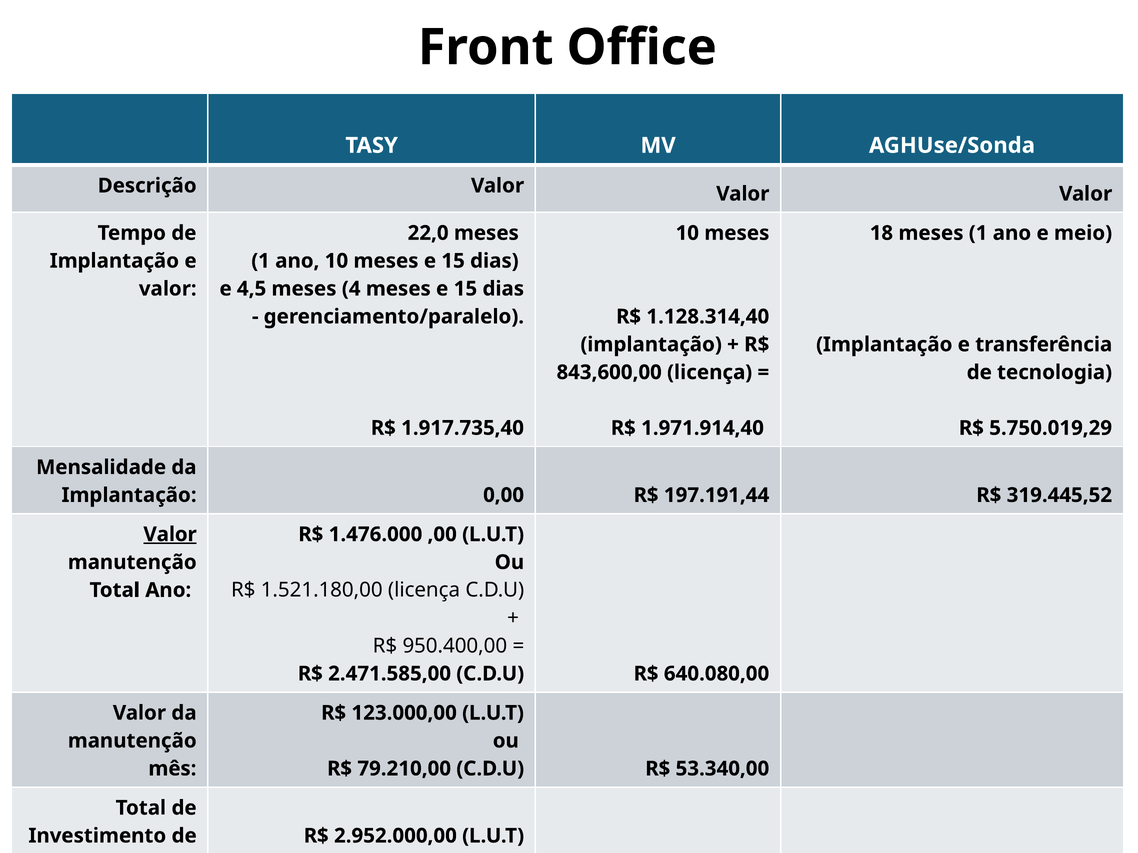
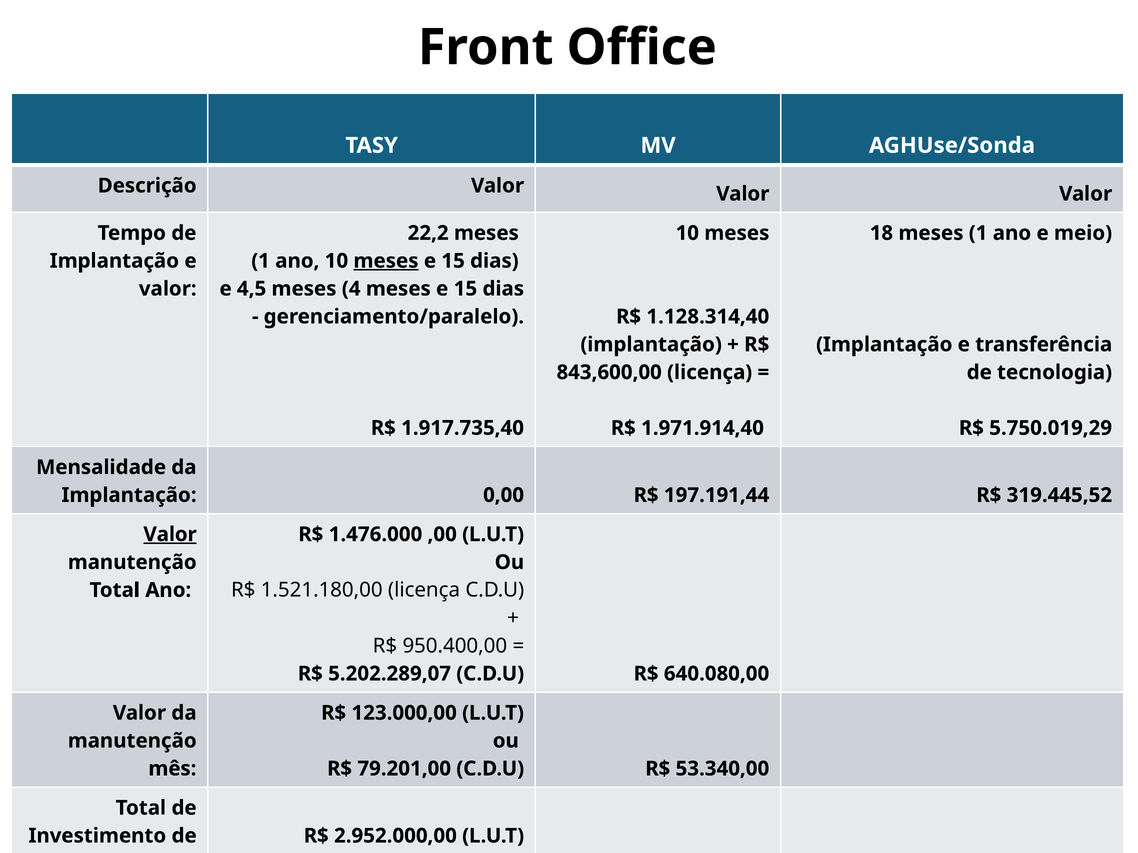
22,0: 22,0 -> 22,2 (428, 233)
meses underline: none -> present (386, 261)
2.471.585,00: 2.471.585,00 -> 5.202.289,07 (390, 674)
79.210,00: 79.210,00 -> 79.201,00 (404, 769)
